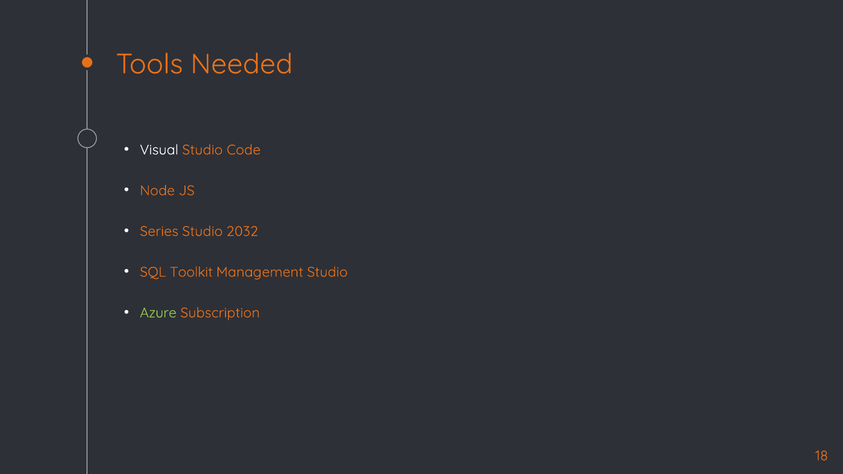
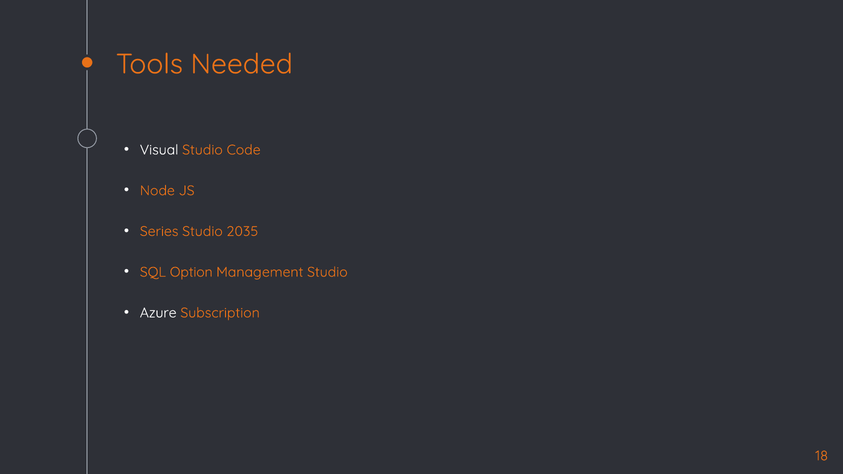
2032: 2032 -> 2035 (242, 231)
Toolkit: Toolkit -> Option (191, 272)
Azure colour: light green -> white (158, 313)
